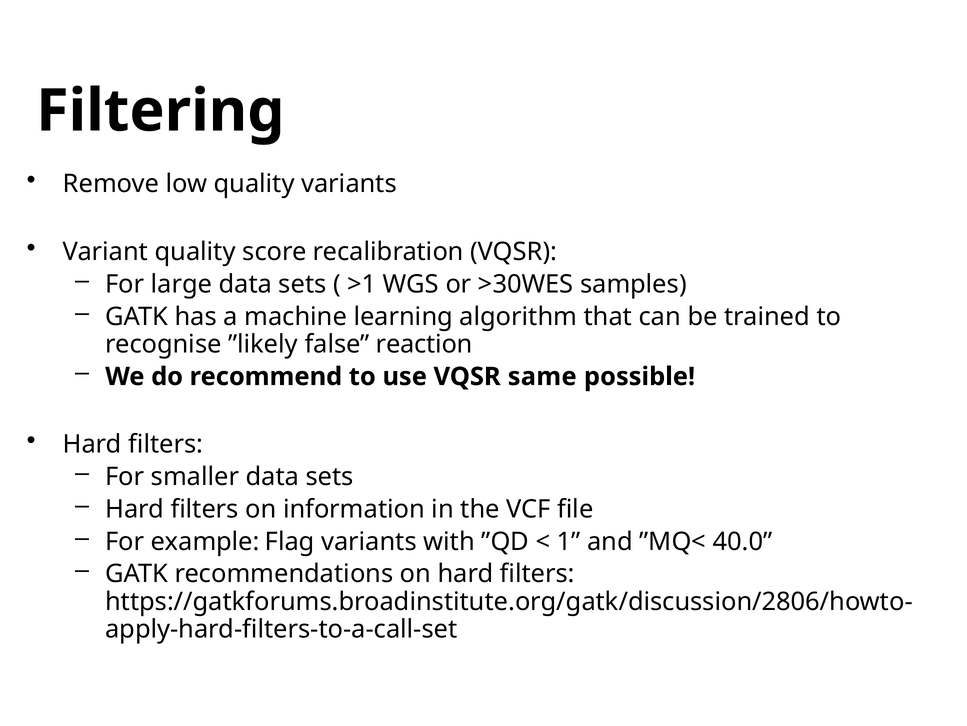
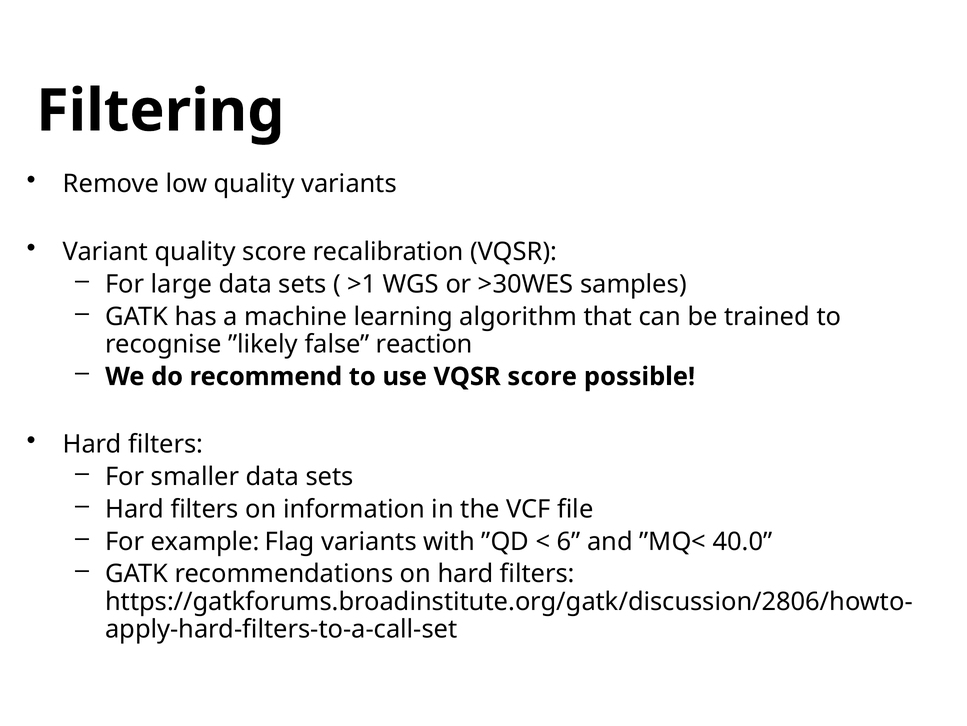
VQSR same: same -> score (542, 376)
1: 1 -> 6 (569, 541)
